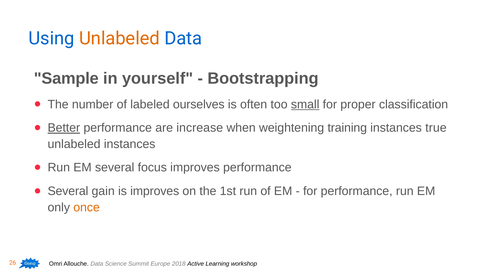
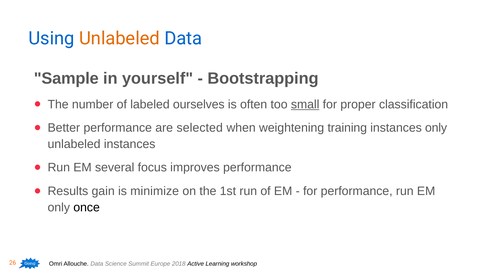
Better underline: present -> none (64, 128)
increase: increase -> selected (200, 128)
instances true: true -> only (436, 128)
Several: Several -> Results (68, 191)
is improves: improves -> minimize (155, 191)
once colour: orange -> black (87, 207)
